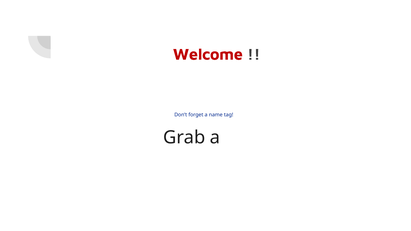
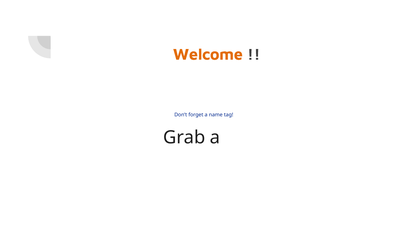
Welcome colour: red -> orange (208, 54)
